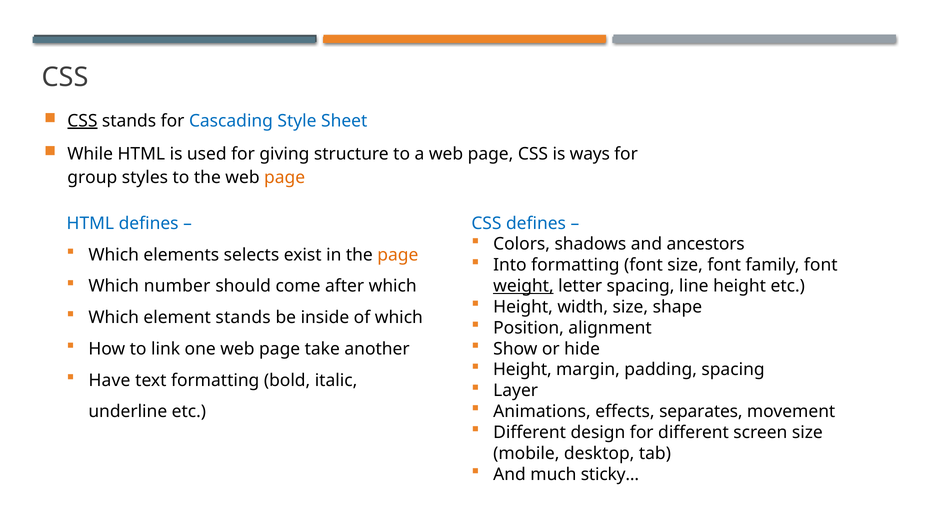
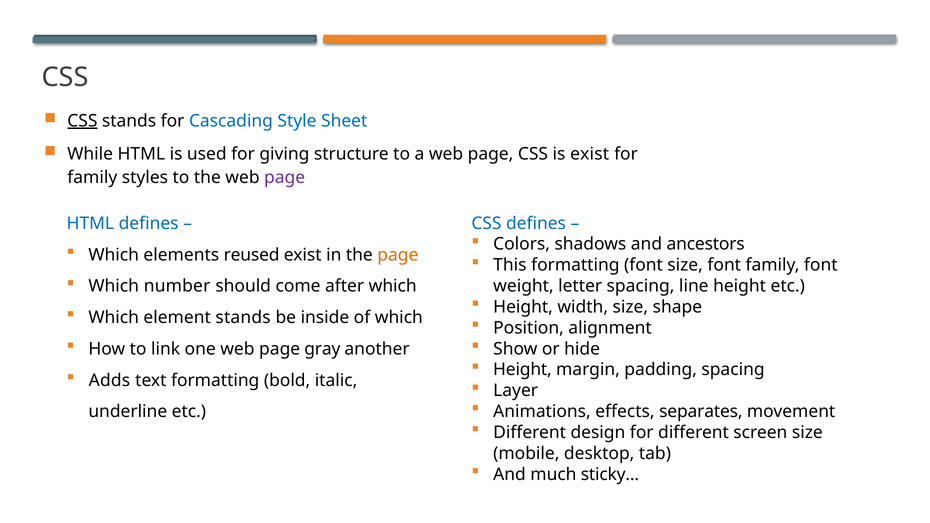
is ways: ways -> exist (590, 154)
group: group -> family (92, 178)
page colour: orange -> purple (285, 178)
selects: selects -> reused (252, 255)
Into: Into -> This (510, 265)
weight underline: present -> none (523, 286)
take: take -> gray (322, 349)
Have: Have -> Adds (109, 380)
